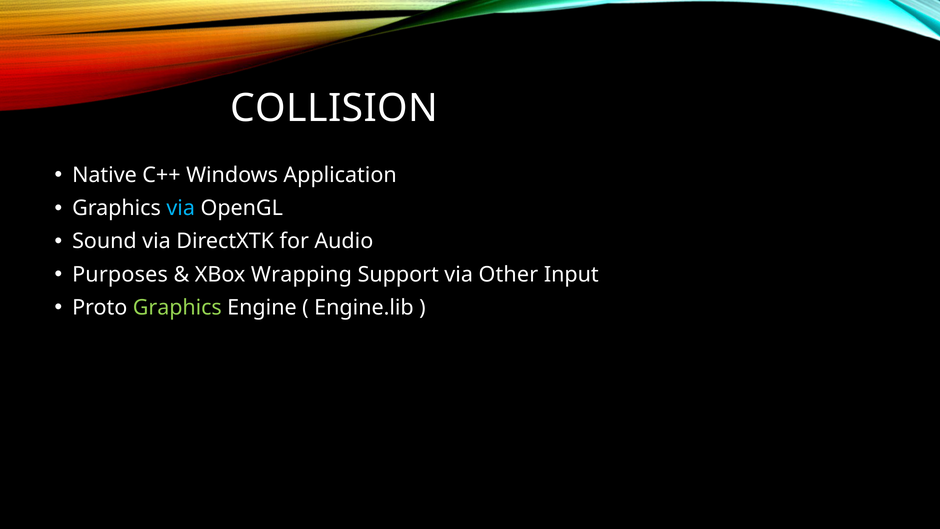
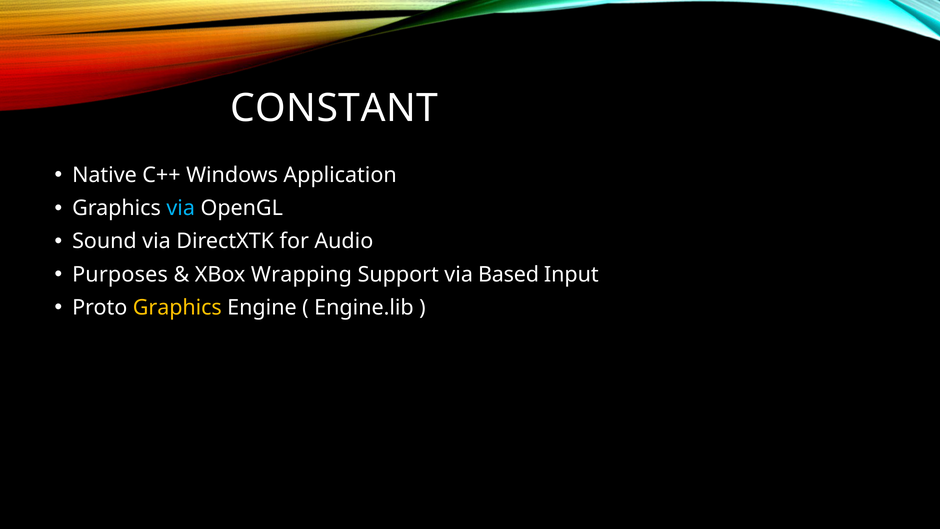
COLLISION: COLLISION -> CONSTANT (334, 109)
Other: Other -> Based (509, 274)
Graphics colour: light green -> yellow (177, 307)
